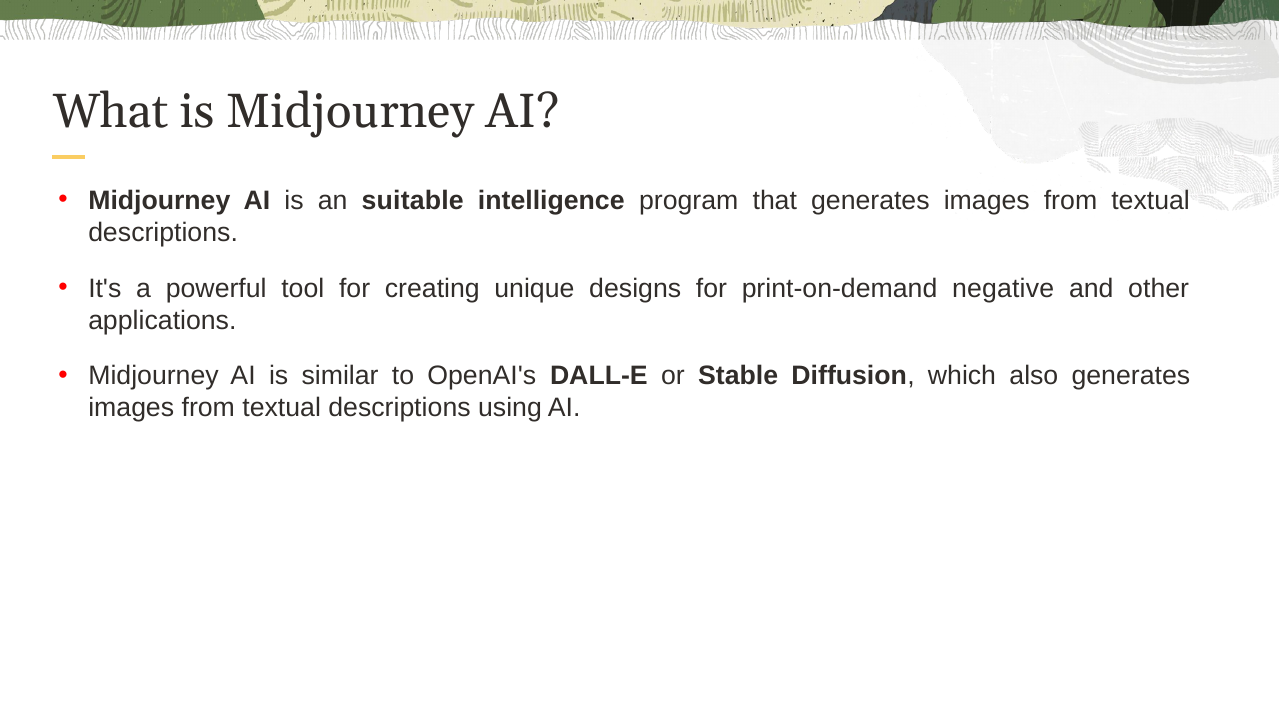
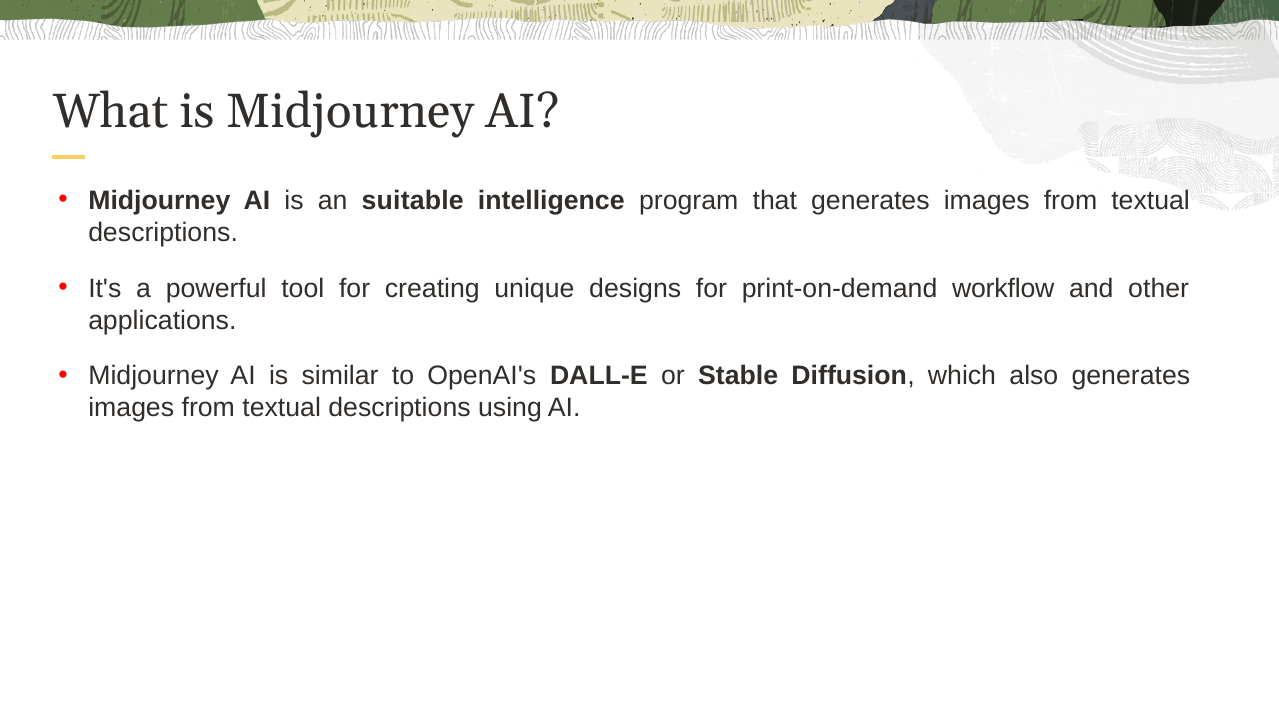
negative: negative -> workflow (1003, 288)
